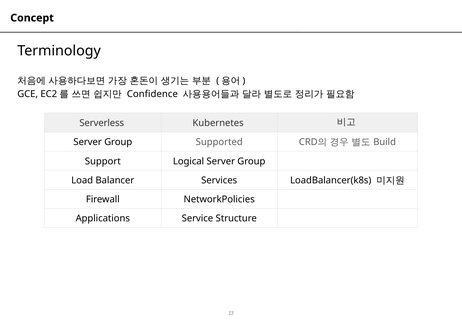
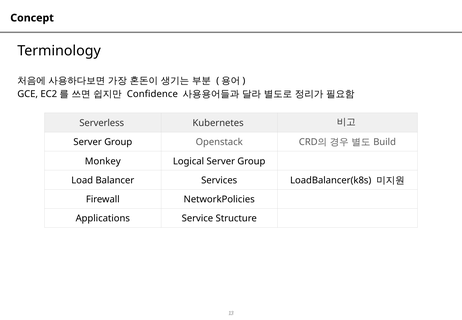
Supported: Supported -> Openstack (219, 142)
Support: Support -> Monkey (103, 161)
